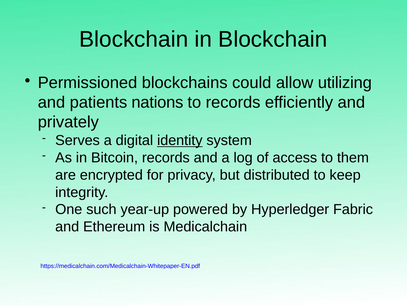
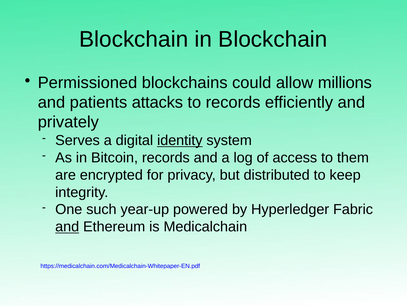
utilizing: utilizing -> millions (345, 82)
nations: nations -> attacks (157, 102)
and underline: none -> present (67, 226)
